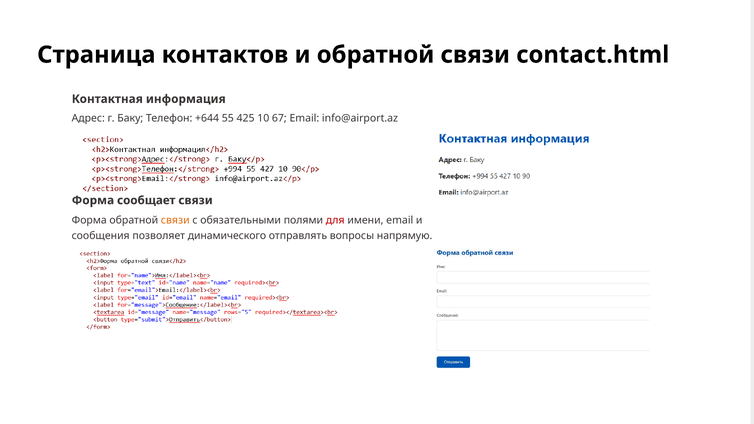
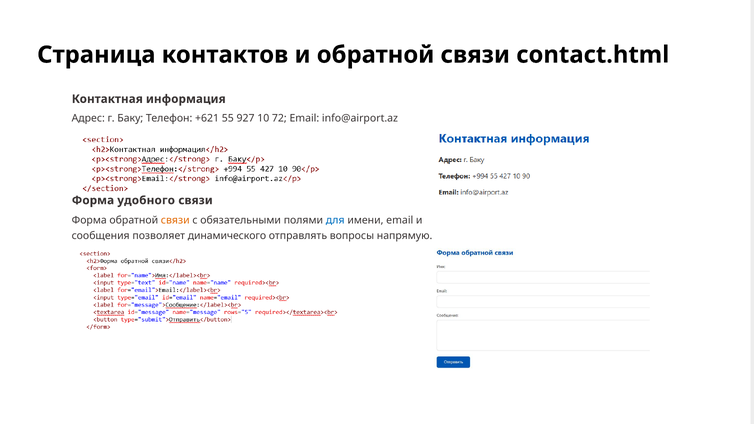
+644: +644 -> +621 (207, 118)
425: 425 -> 927 (246, 118)
67: 67 -> 72 (279, 118)
сообщает: сообщает -> удобного (146, 200)
для colour: red -> blue (335, 220)
